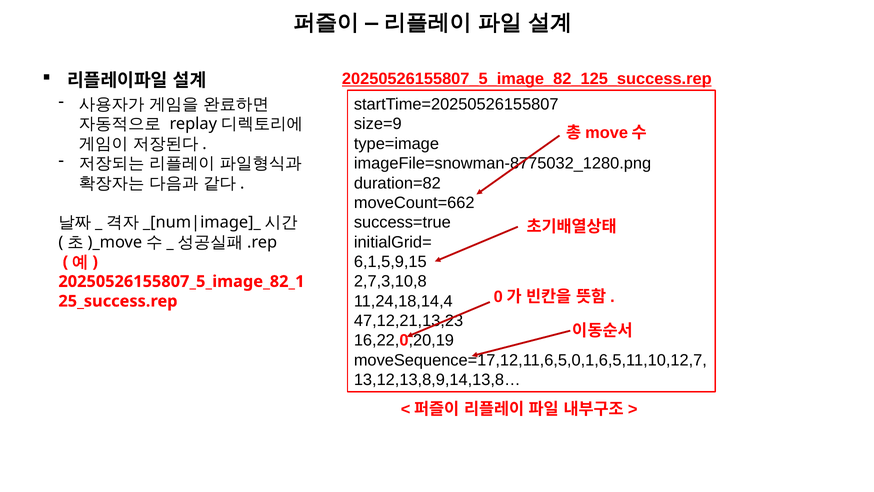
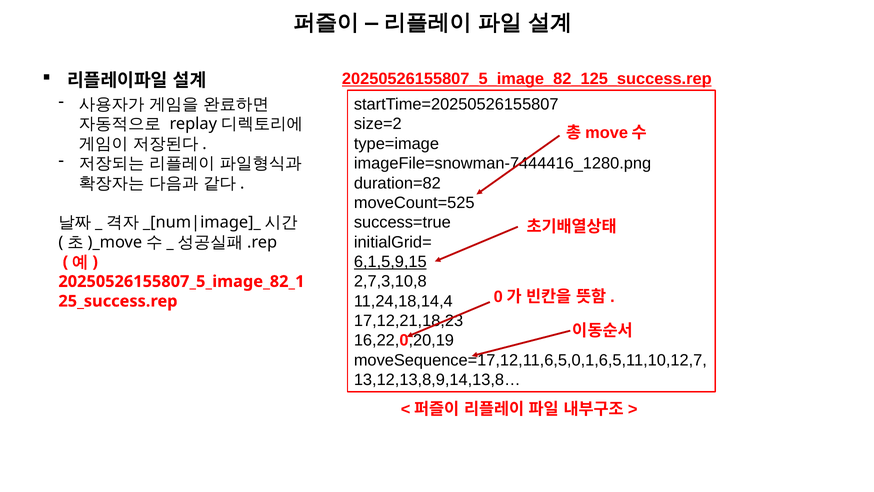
size=9: size=9 -> size=2 (378, 124)
imageFile=snowman-8775032_1280.png: imageFile=snowman-8775032_1280.png -> imageFile=snowman-7444416_1280.png (503, 163)
moveCount=662: moveCount=662 -> moveCount=525 (414, 203)
6,1,5,9,15 underline: none -> present (390, 262)
47,12,21,13,23: 47,12,21,13,23 -> 17,12,21,18,23 (409, 321)
